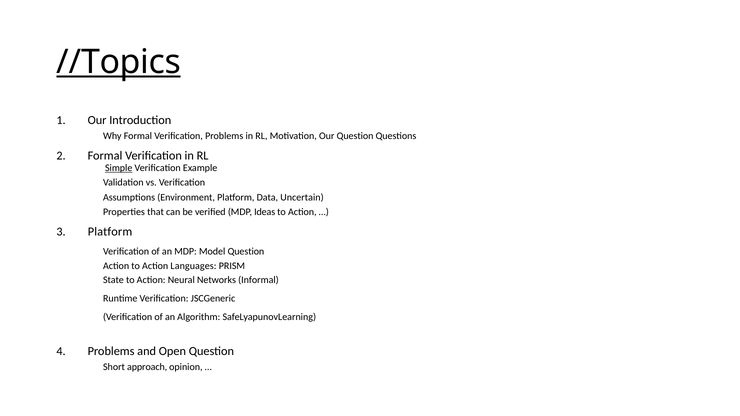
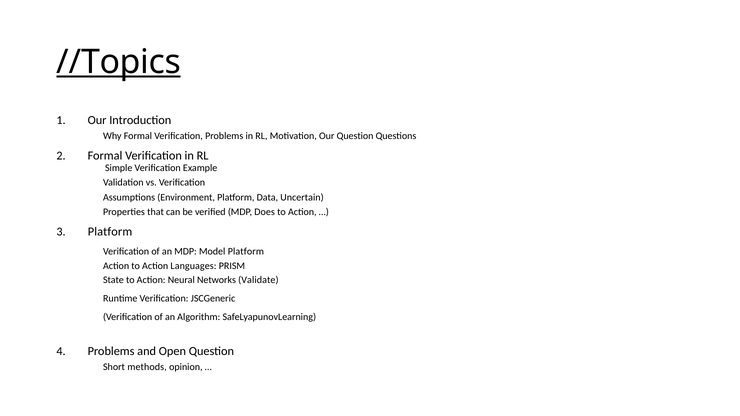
Simple underline: present -> none (119, 168)
Ideas: Ideas -> Does (265, 212)
Model Question: Question -> Platform (246, 251)
Informal: Informal -> Validate (258, 280)
approach: approach -> methods (147, 367)
